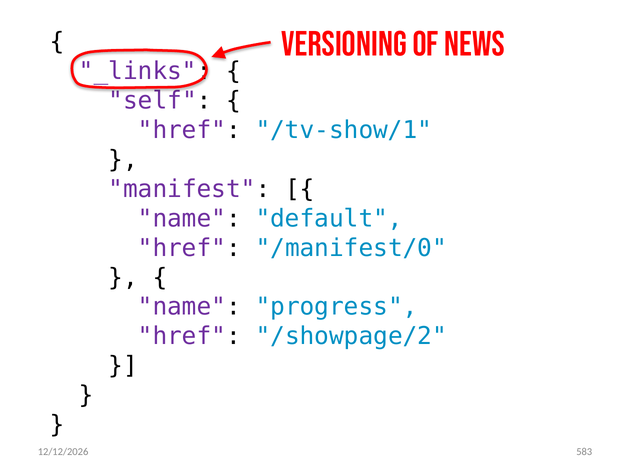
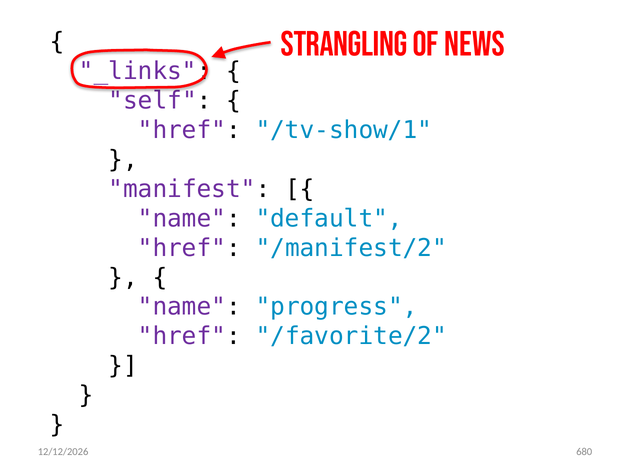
VERSIONING: VERSIONING -> STRANGLING (344, 44)
/manifest/0: /manifest/0 -> /manifest/2 (351, 248)
/showpage/2: /showpage/2 -> /favorite/2 (351, 336)
583: 583 -> 680 (584, 451)
